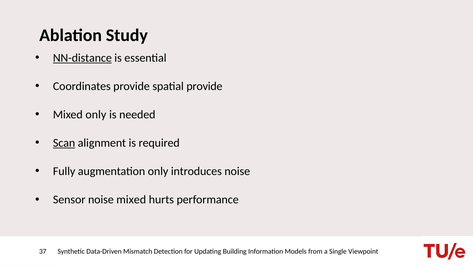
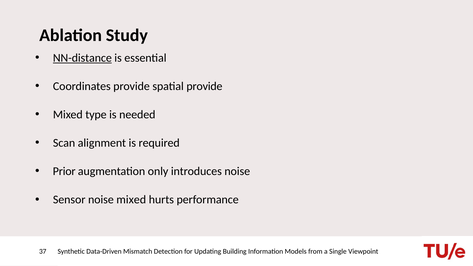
Mixed only: only -> type (96, 115)
Scan underline: present -> none (64, 143)
Fully: Fully -> Prior (64, 171)
